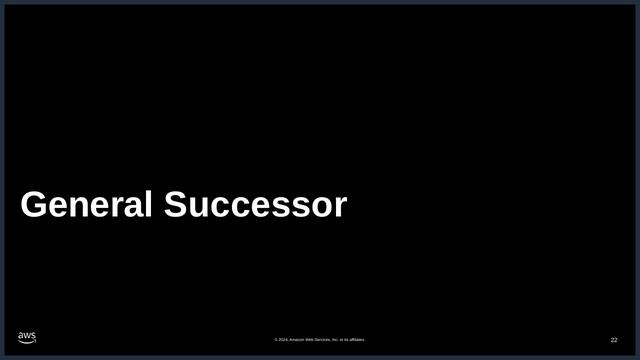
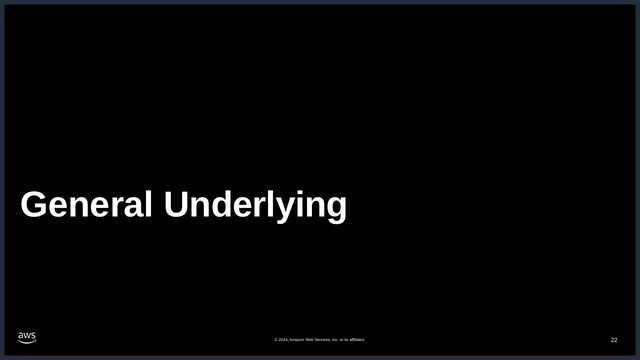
Successor: Successor -> Underlying (256, 205)
